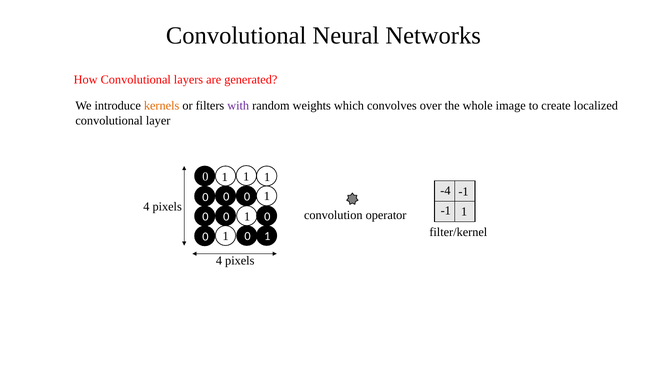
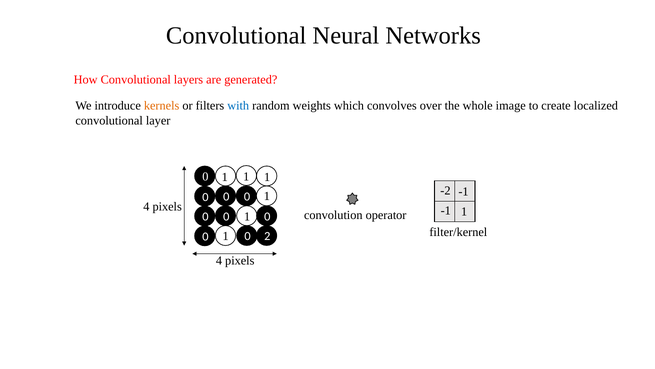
with colour: purple -> blue (238, 106)
-4: -4 -> -2 (445, 190)
0 1: 1 -> 2 (267, 236)
